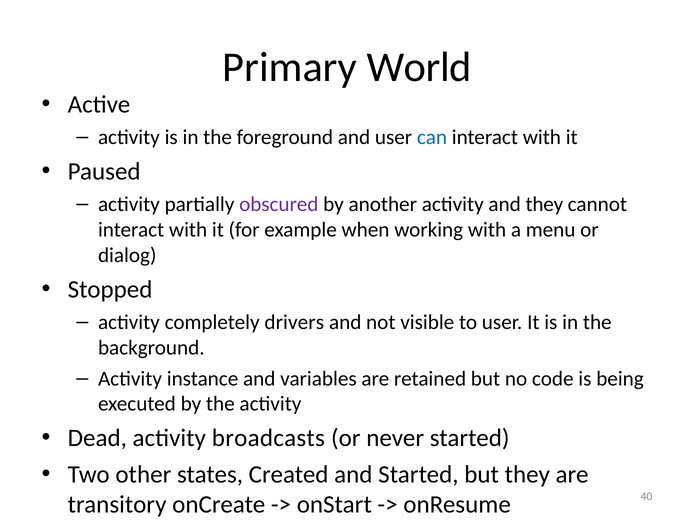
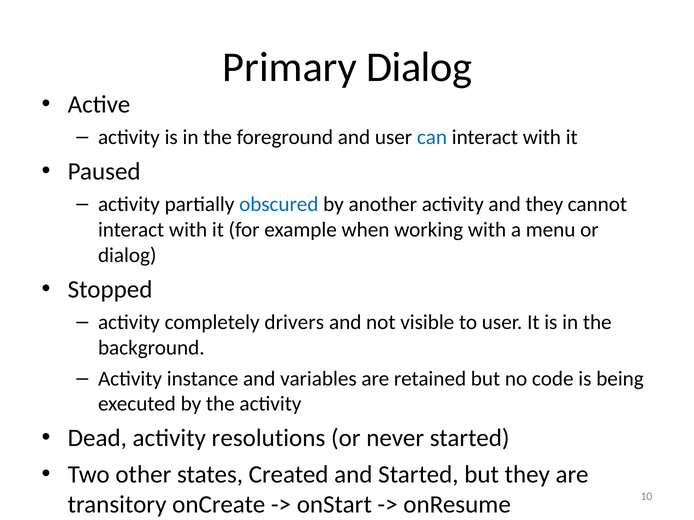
Primary World: World -> Dialog (419, 67)
obscured colour: purple -> blue (279, 205)
broadcasts: broadcasts -> resolutions (268, 439)
40: 40 -> 10 (646, 497)
